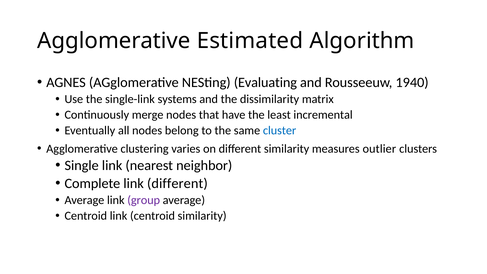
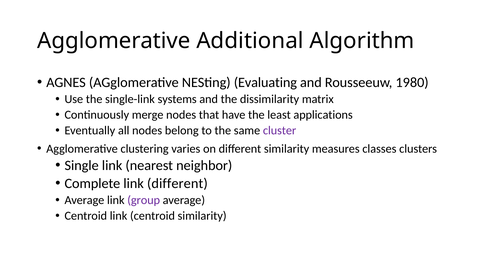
Estimated: Estimated -> Additional (250, 41)
1940: 1940 -> 1980 (412, 82)
incremental: incremental -> applications (323, 115)
cluster colour: blue -> purple (280, 130)
outlier: outlier -> classes (379, 149)
